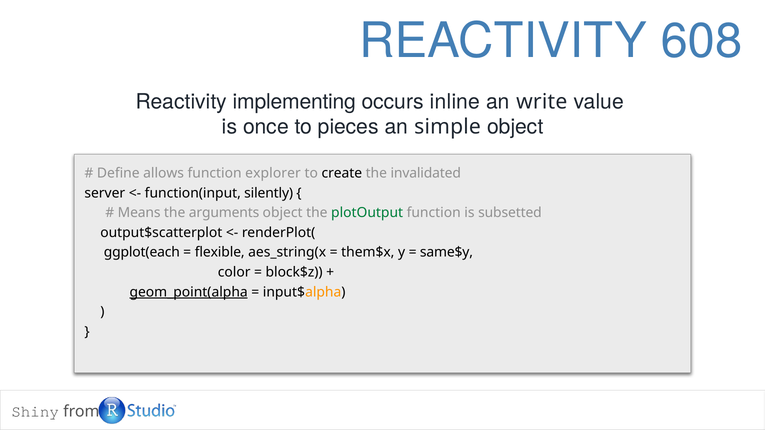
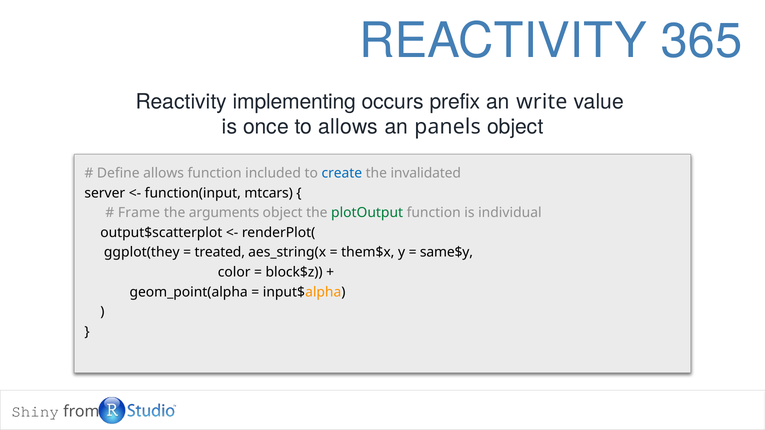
608: 608 -> 365 (701, 41)
inline: inline -> prefix (455, 102)
to pieces: pieces -> allows (348, 127)
simple: simple -> panels (448, 127)
explorer: explorer -> included (273, 173)
create colour: black -> blue (342, 173)
silently: silently -> mtcars (269, 193)
Means: Means -> Frame (139, 213)
subsetted: subsetted -> individual (510, 213)
ggplot(each: ggplot(each -> ggplot(they (142, 253)
flexible: flexible -> treated (220, 253)
geom_point(alpha underline: present -> none (189, 292)
